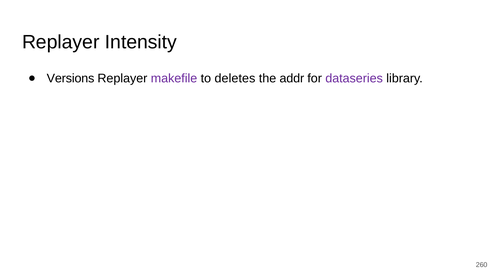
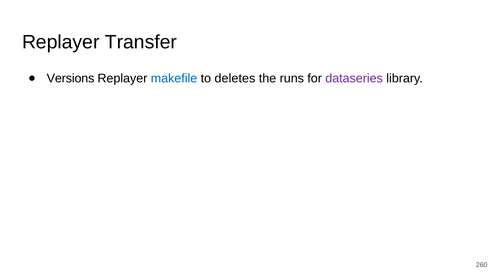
Intensity: Intensity -> Transfer (141, 42)
makefile colour: purple -> blue (174, 78)
addr: addr -> runs (292, 78)
